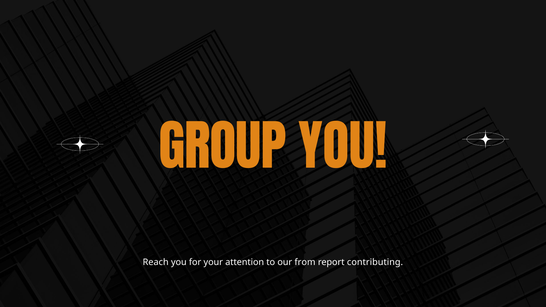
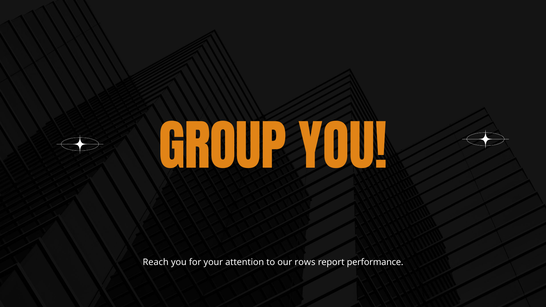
from: from -> rows (305, 262)
contributing: contributing -> performance (375, 262)
